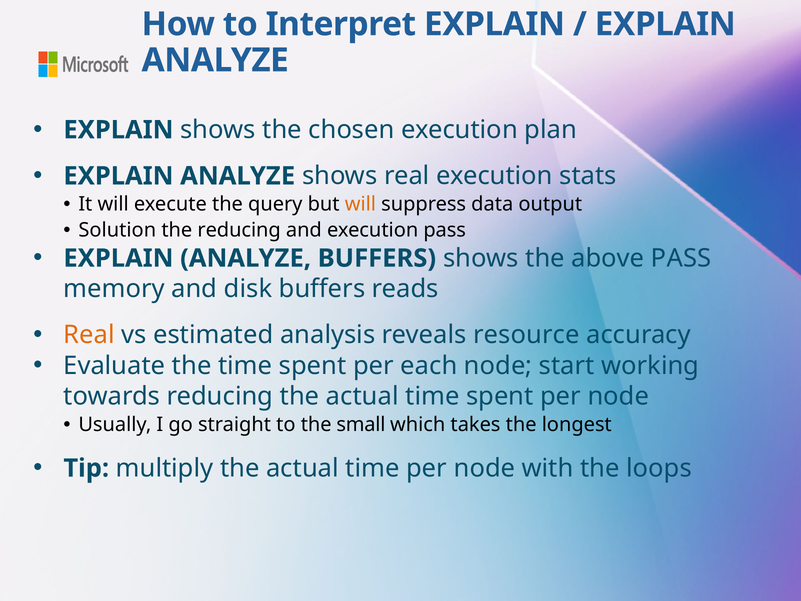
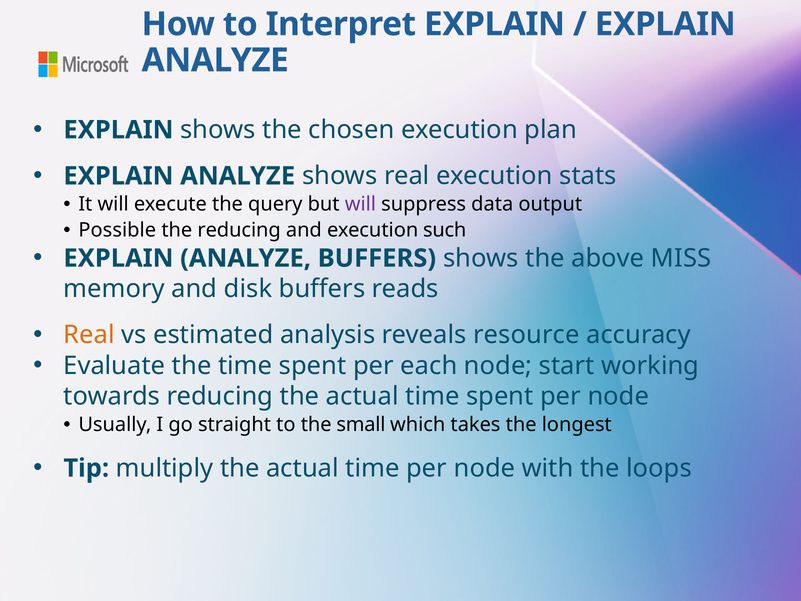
will colour: orange -> purple (360, 204)
Solution: Solution -> Possible (117, 230)
execution pass: pass -> such (445, 230)
above PASS: PASS -> MISS (681, 258)
